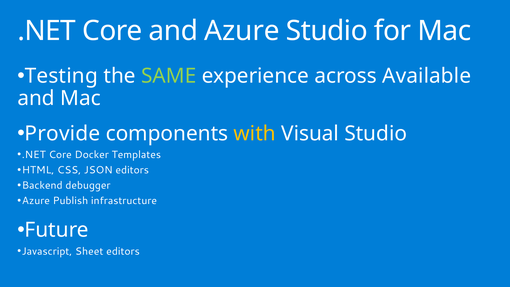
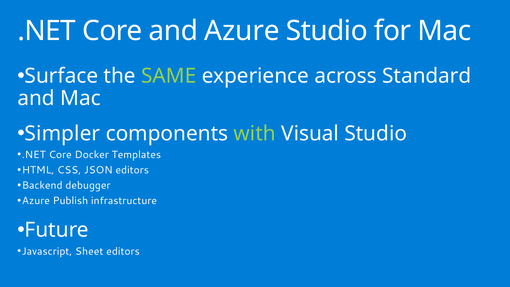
Testing: Testing -> Surface (61, 76)
Available: Available -> Standard (427, 76)
Provide: Provide -> Simpler (62, 133)
with colour: yellow -> light green (255, 133)
